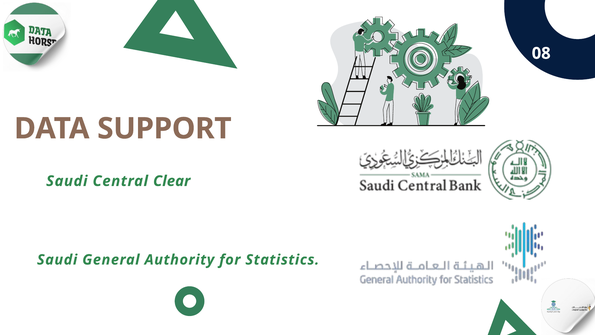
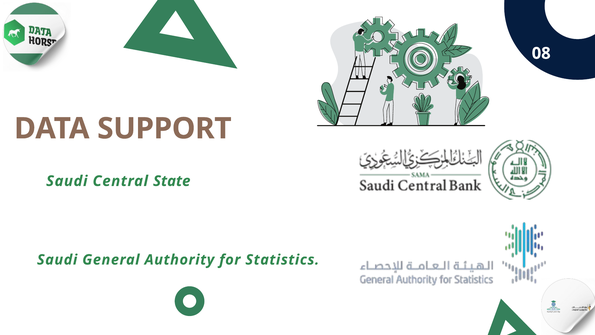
Clear: Clear -> State (172, 181)
